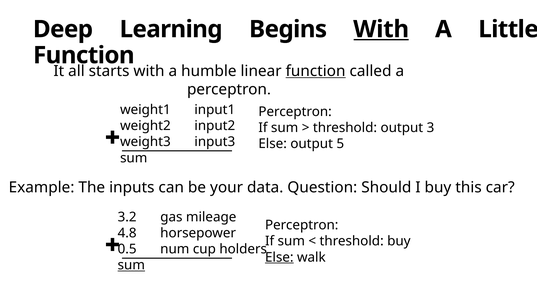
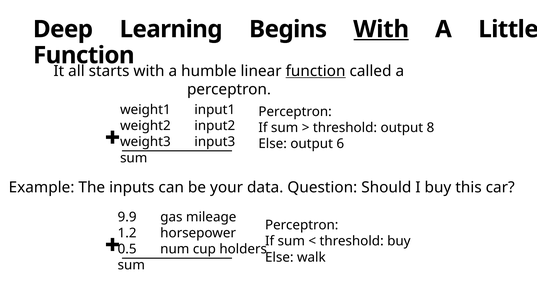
3: 3 -> 8 (430, 128)
5: 5 -> 6 (340, 144)
3.2: 3.2 -> 9.9 (127, 217)
4.8: 4.8 -> 1.2 (127, 233)
Else underline: present -> none (279, 257)
sum underline: present -> none (131, 265)
